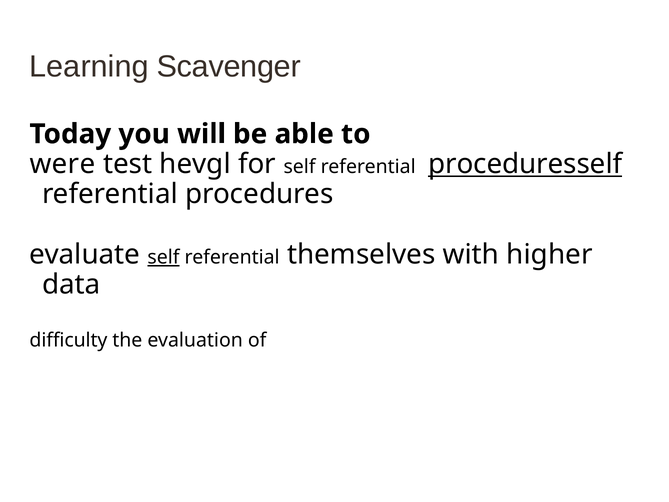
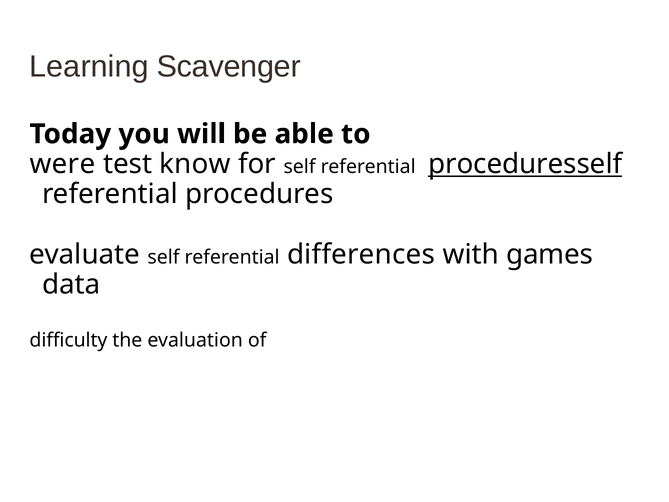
hevgl: hevgl -> know (195, 164)
self underline: present -> none (163, 257)
themselves: themselves -> differences (361, 254)
higher: higher -> games (550, 254)
